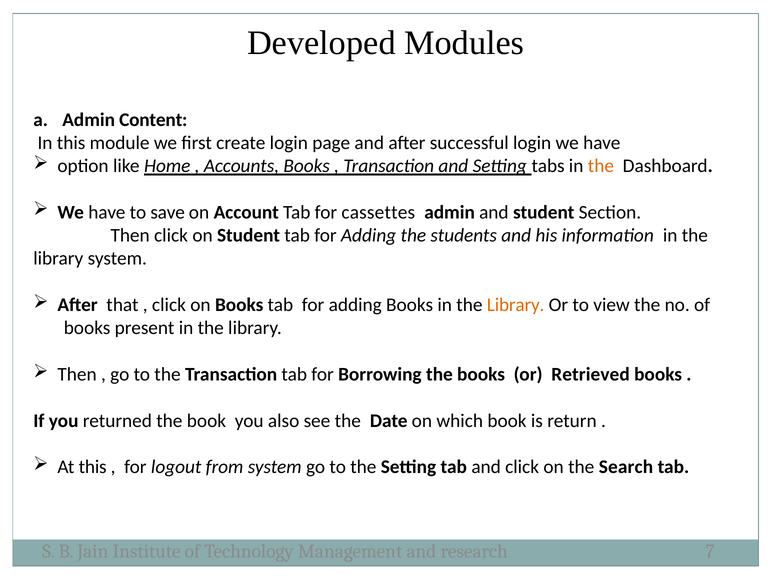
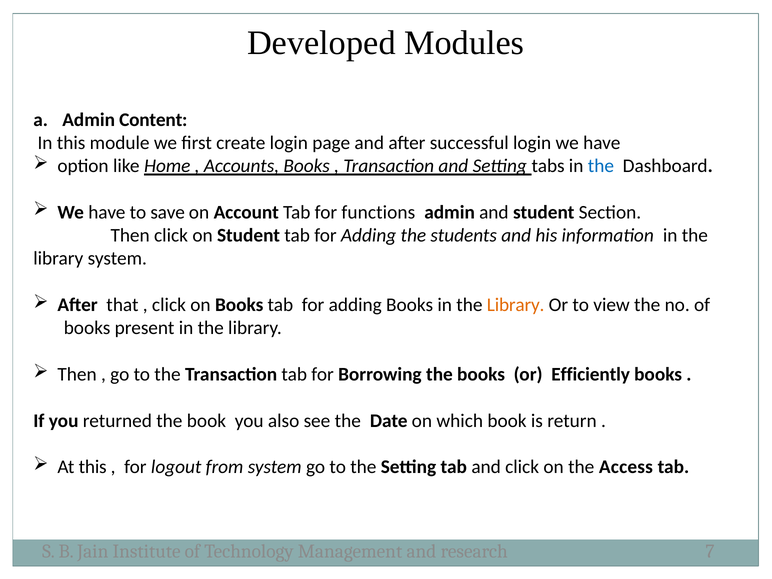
the colour: orange -> blue (601, 166)
cassettes: cassettes -> functions (378, 212)
Retrieved: Retrieved -> Efficiently (591, 374)
Search: Search -> Access (626, 467)
